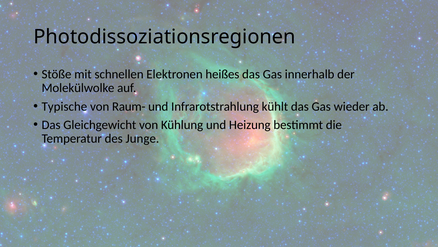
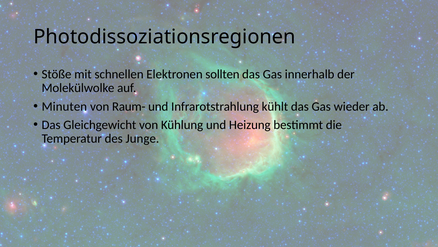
heißes: heißes -> sollten (222, 74)
Typische: Typische -> Minuten (64, 106)
